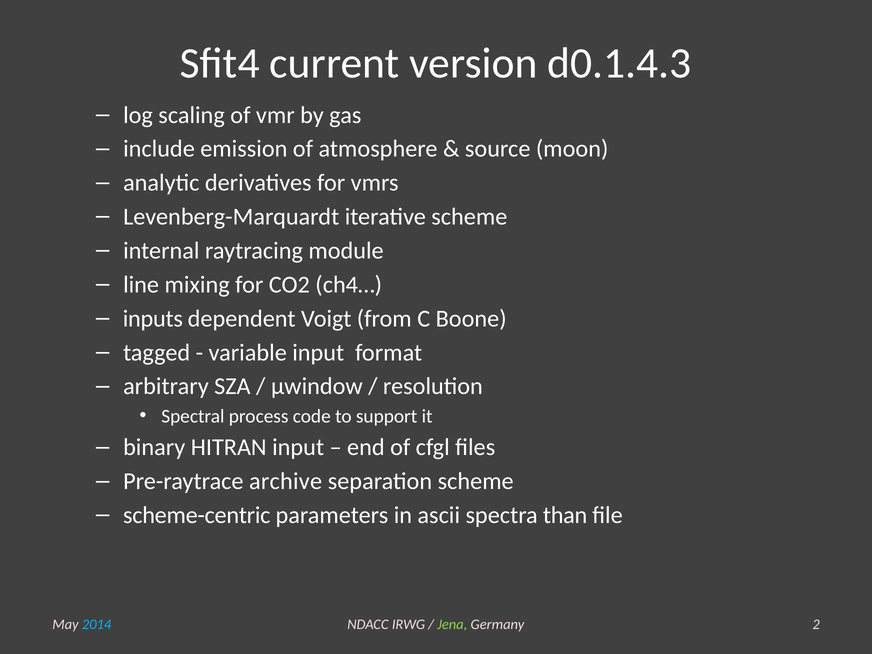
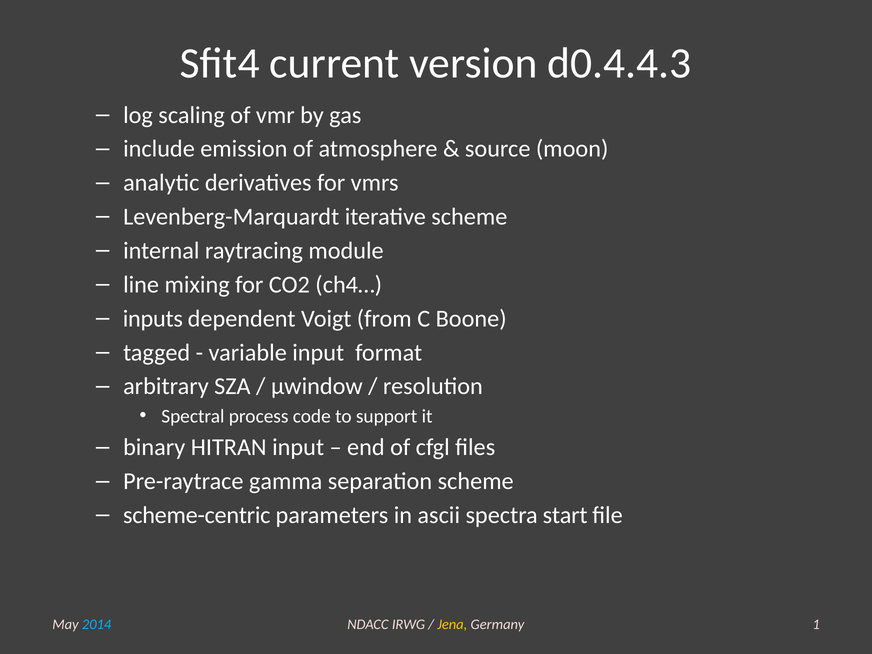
d0.1.4.3: d0.1.4.3 -> d0.4.4.3 (619, 63)
archive: archive -> gamma (286, 481)
than: than -> start (565, 515)
Jena colour: light green -> yellow (452, 624)
2: 2 -> 1 (816, 624)
